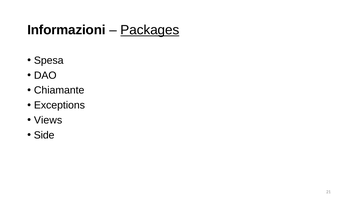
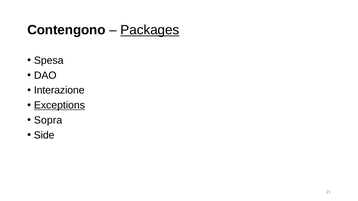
Informazioni: Informazioni -> Contengono (66, 30)
Chiamante: Chiamante -> Interazione (59, 90)
Exceptions underline: none -> present (59, 105)
Views: Views -> Sopra (48, 120)
